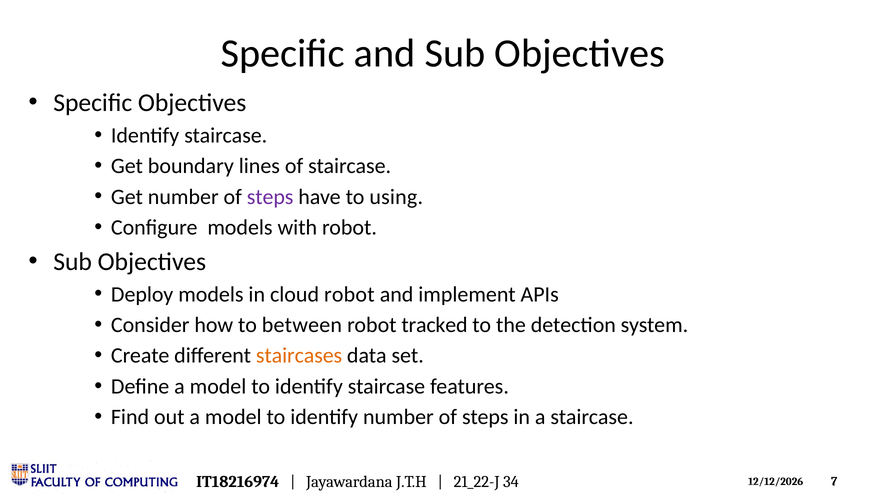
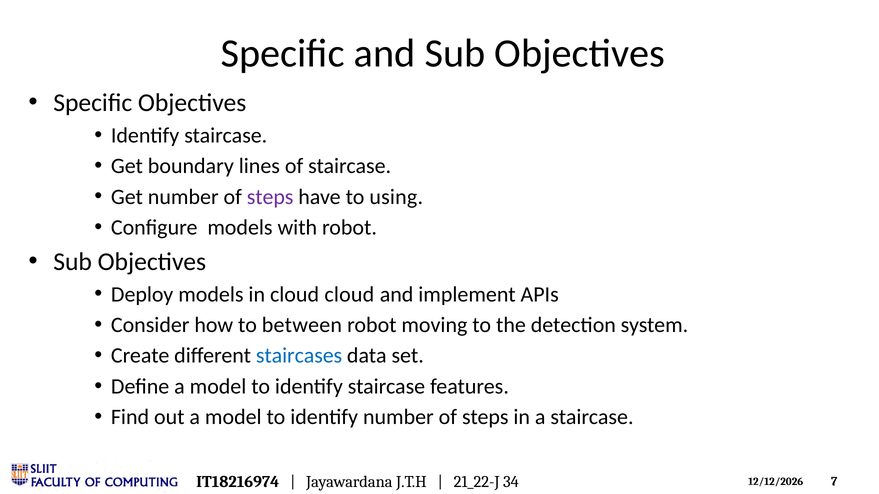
cloud robot: robot -> cloud (349, 295)
tracked: tracked -> moving (434, 325)
staircases colour: orange -> blue (299, 356)
